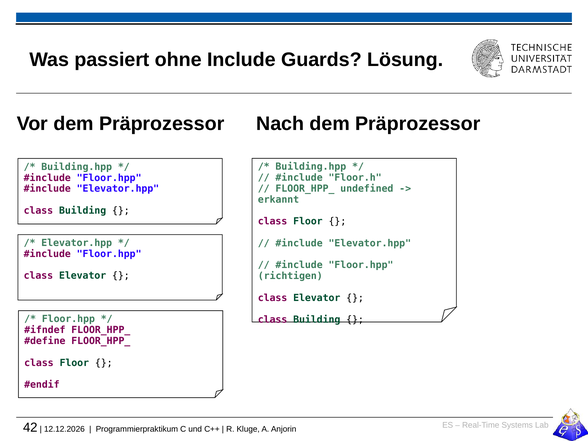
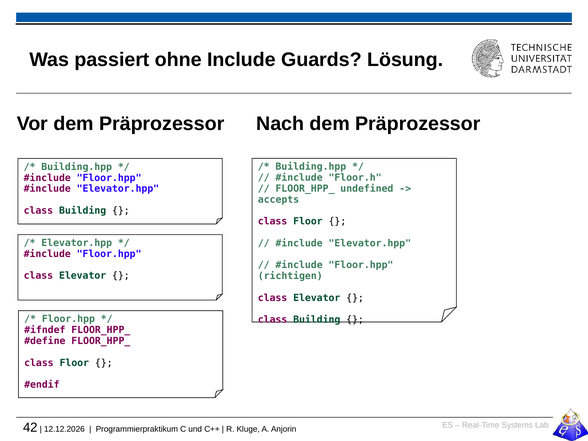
erkannt: erkannt -> accepts (278, 200)
